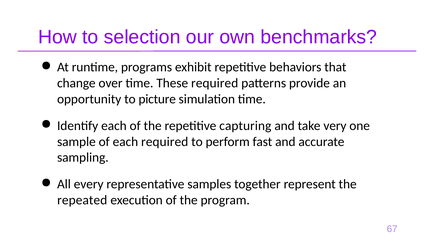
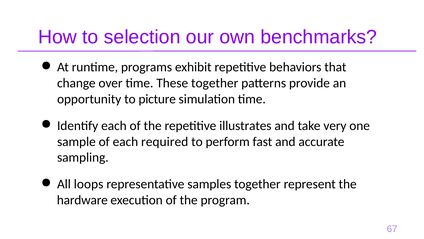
These required: required -> together (215, 83)
capturing: capturing -> illustrates (245, 125)
every: every -> loops (89, 184)
repeated: repeated -> hardware (82, 200)
